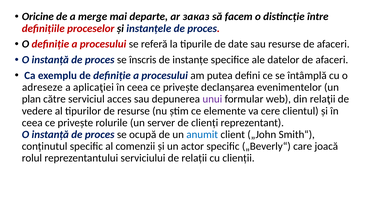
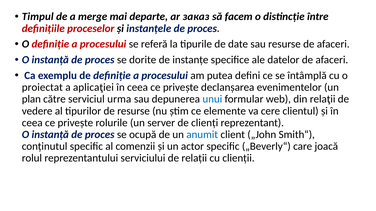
Oricine: Oricine -> Timpul (38, 17)
înscris: înscris -> dorite (143, 60)
adreseze: adreseze -> proiectat (42, 88)
acces: acces -> urma (119, 99)
unui colour: purple -> blue (212, 99)
